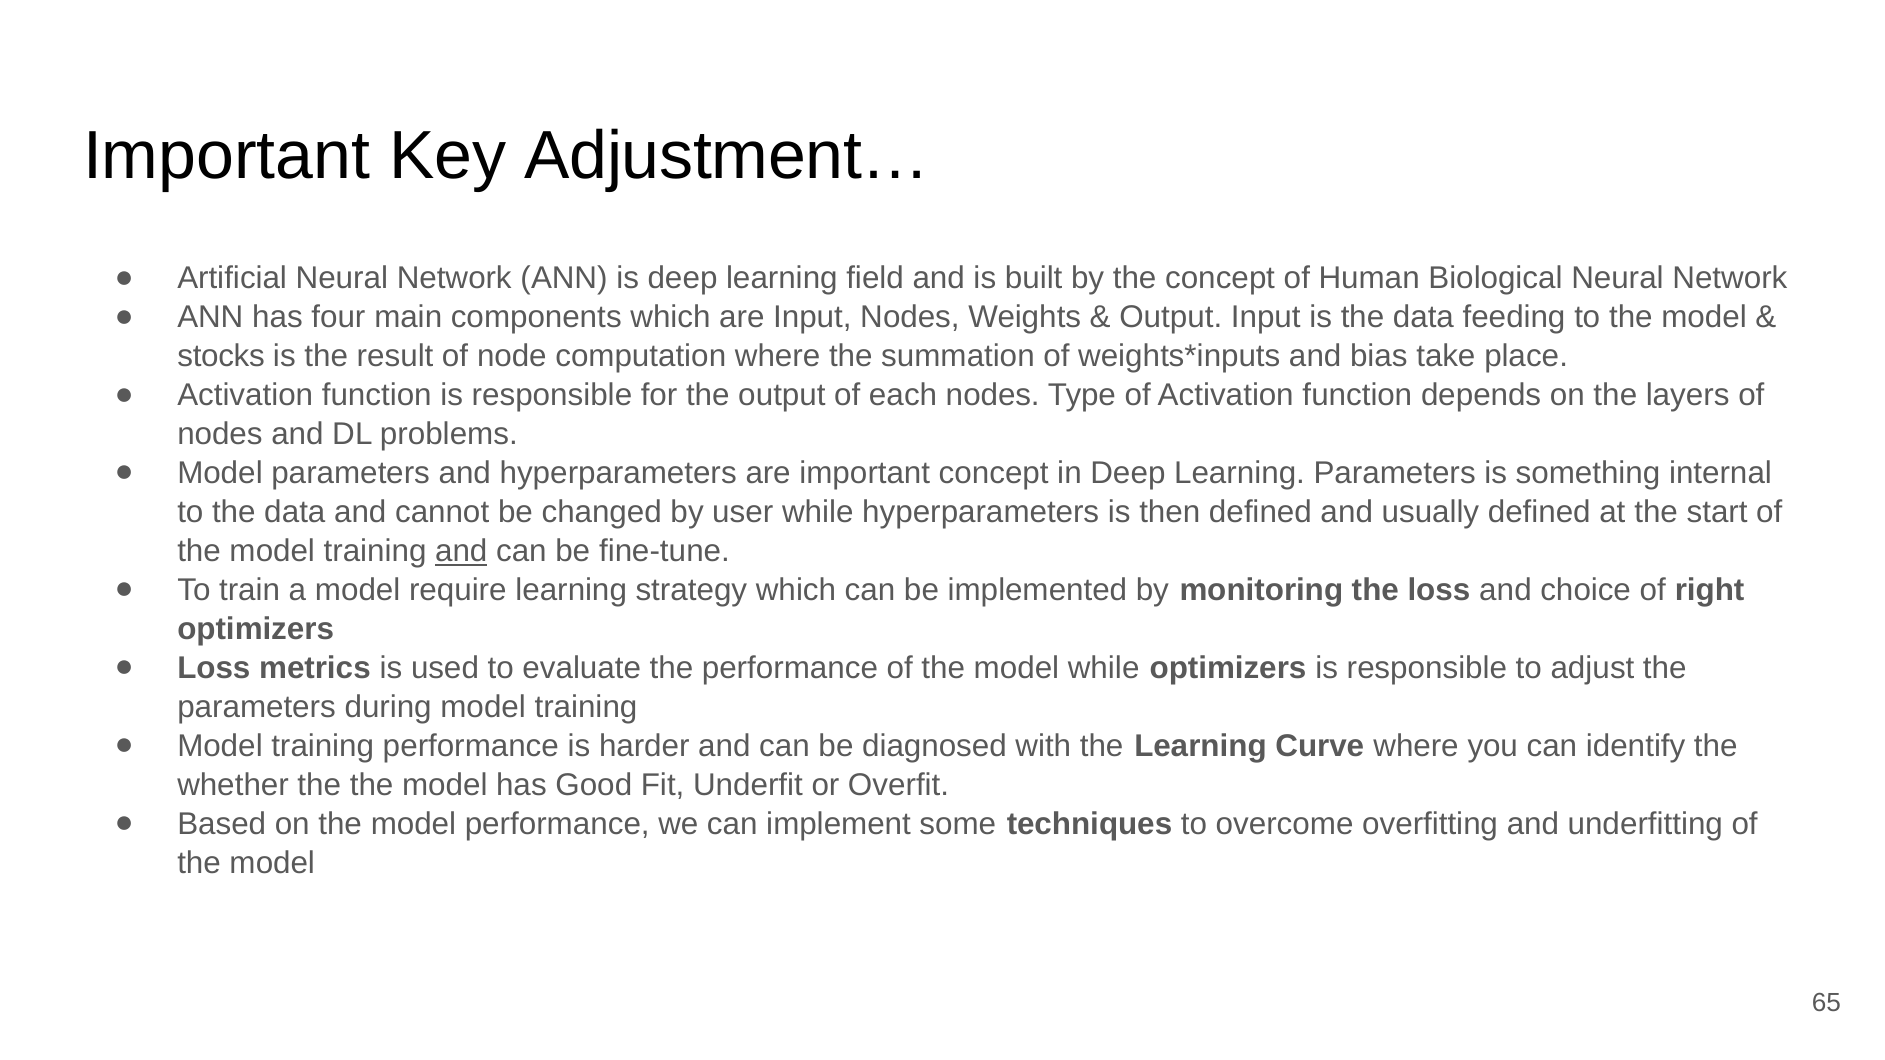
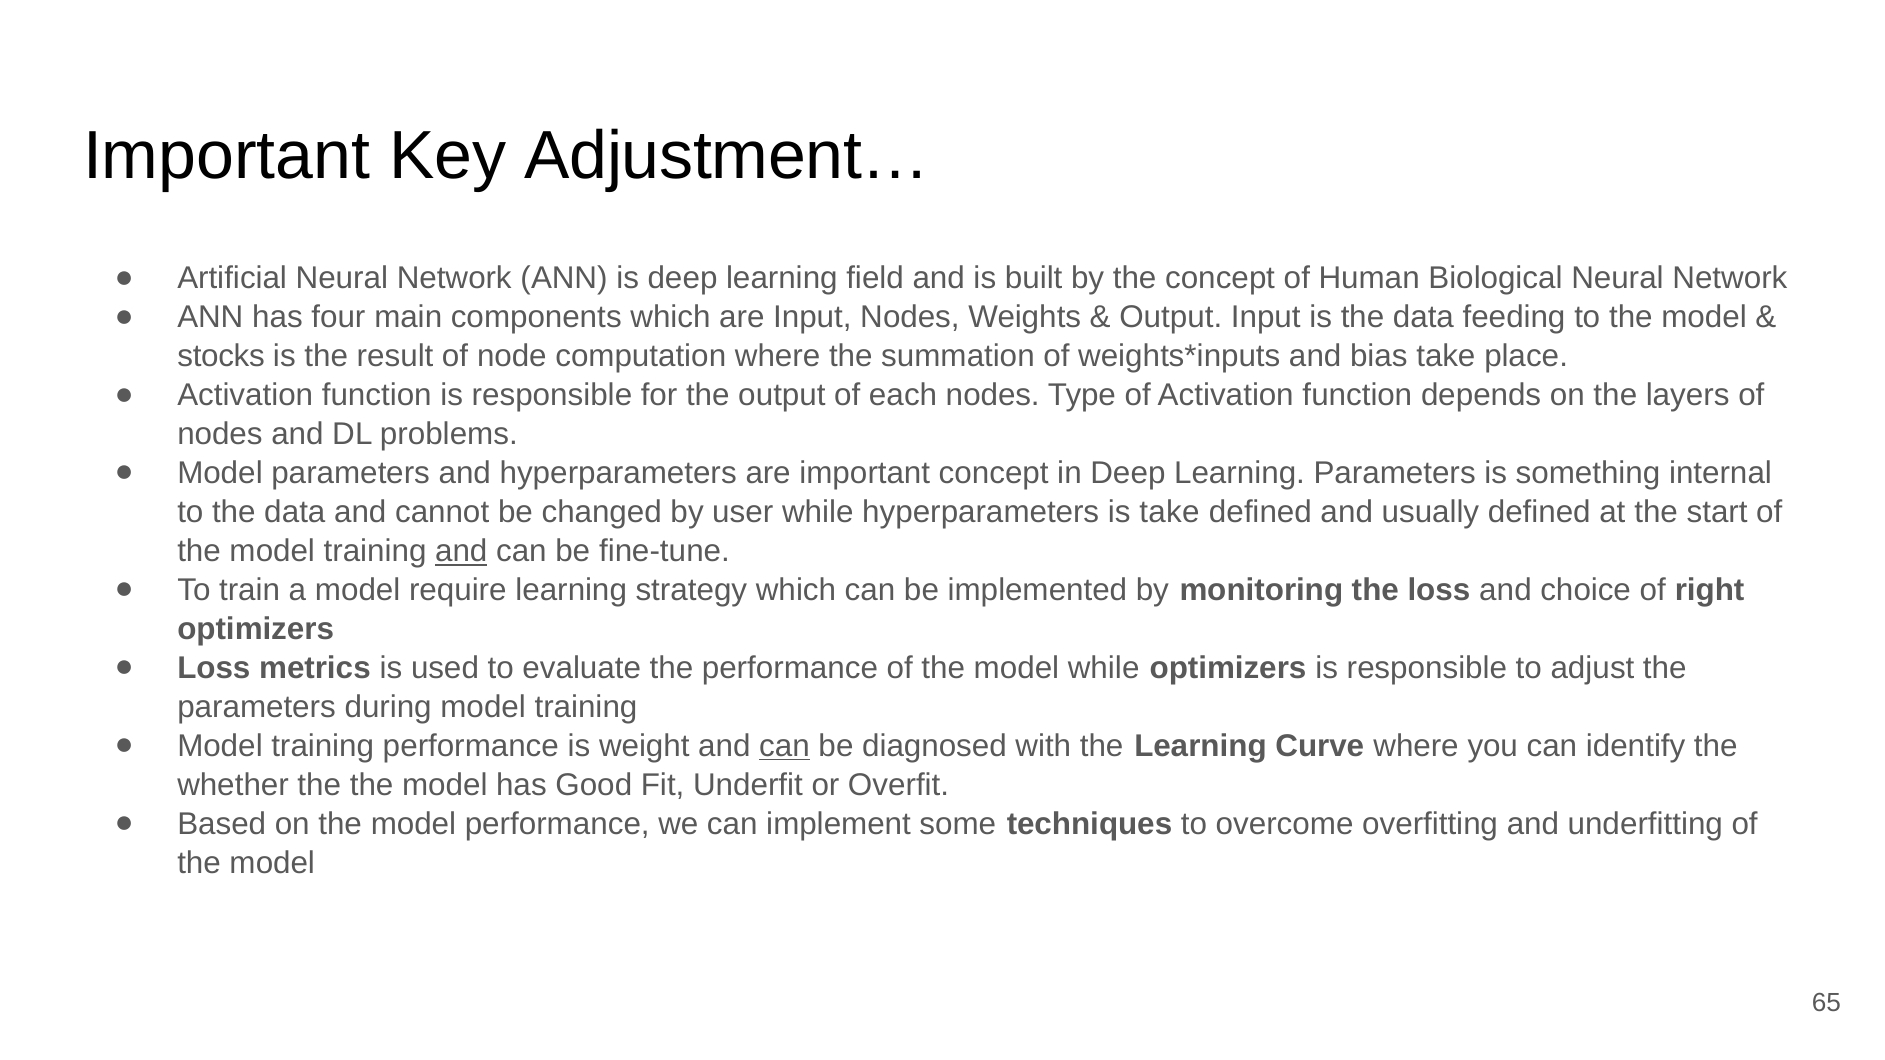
is then: then -> take (1170, 512)
harder: harder -> weight (644, 746)
can underline: none -> present (785, 746)
